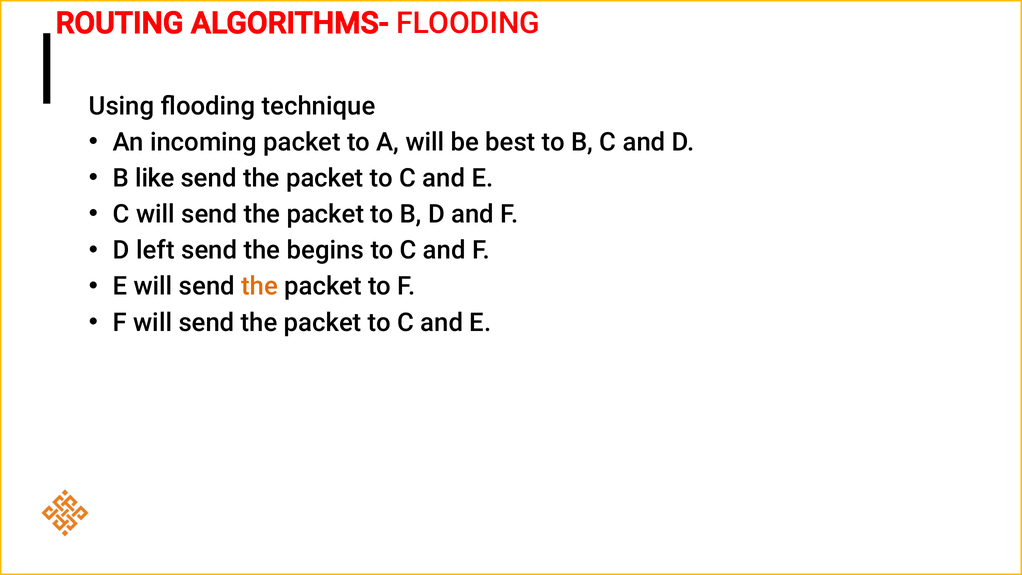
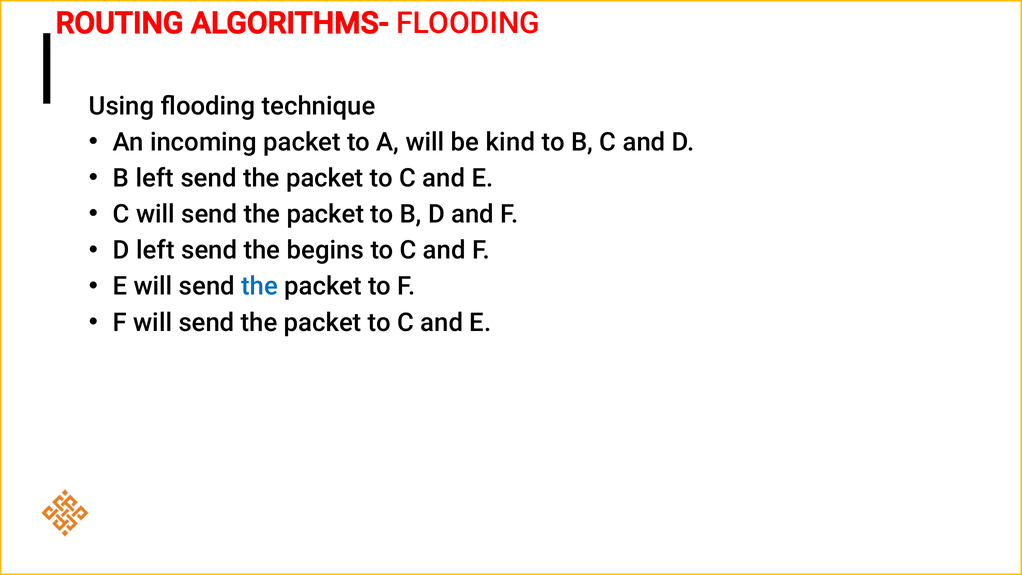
best: best -> kind (510, 142)
B like: like -> left (155, 178)
the colour: orange -> blue (260, 286)
